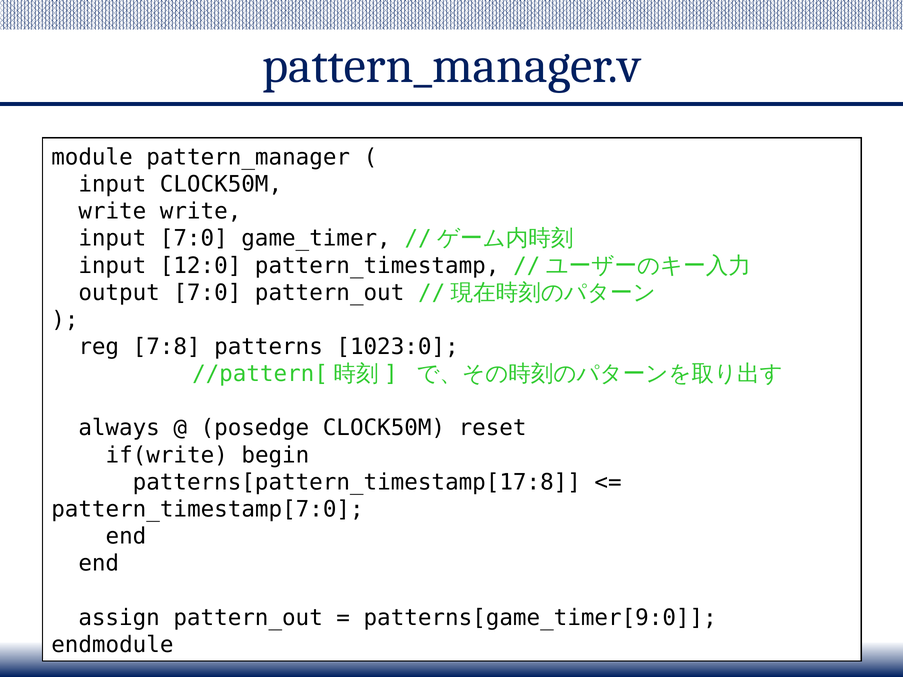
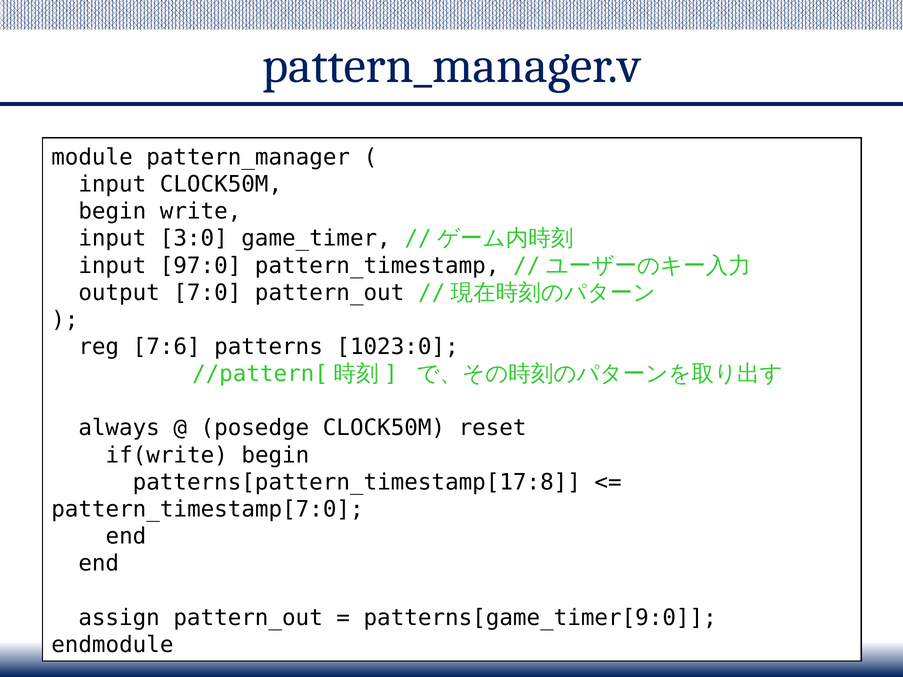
write: write -> begin (112, 211)
input 7:0: 7:0 -> 3:0 (194, 239)
12:0: 12:0 -> 97:0 (201, 266)
7:8: 7:8 -> 7:6 (167, 347)
